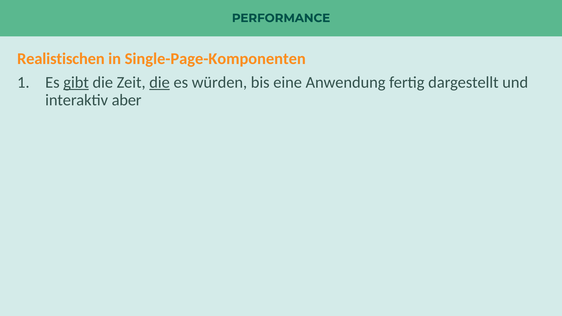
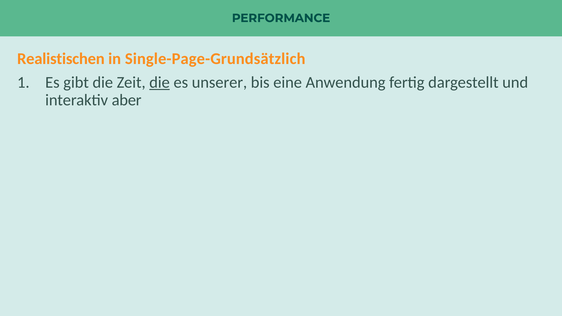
Single-Page-Komponenten: Single-Page-Komponenten -> Single-Page-Grundsätzlich (215, 59)
gibt underline: present -> none (76, 82)
würden: würden -> unserer (219, 82)
